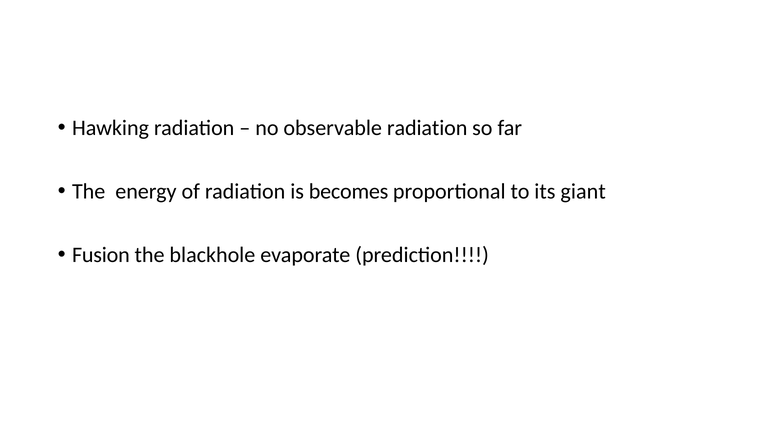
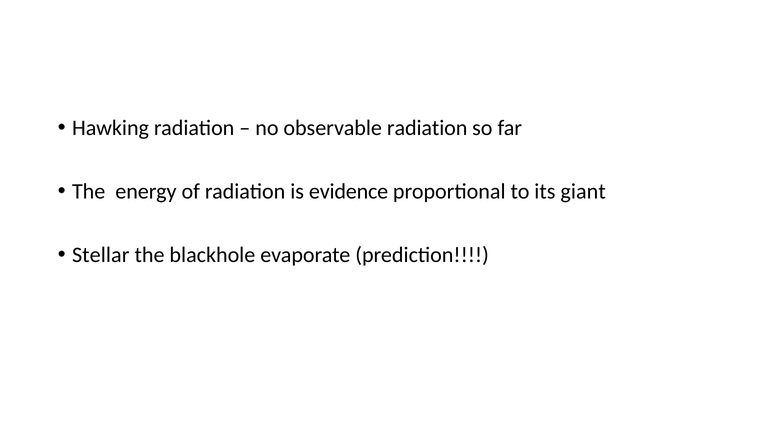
becomes: becomes -> evidence (349, 192)
Fusion: Fusion -> Stellar (101, 255)
